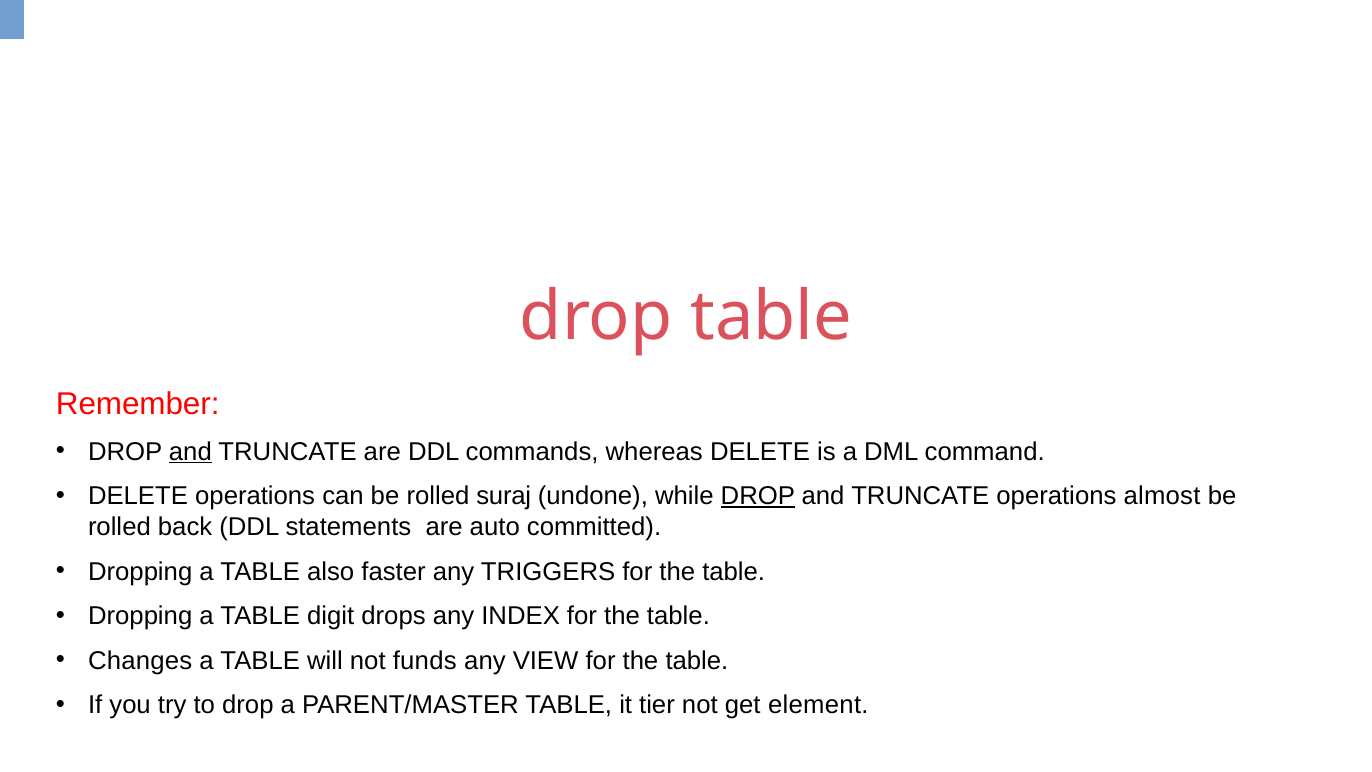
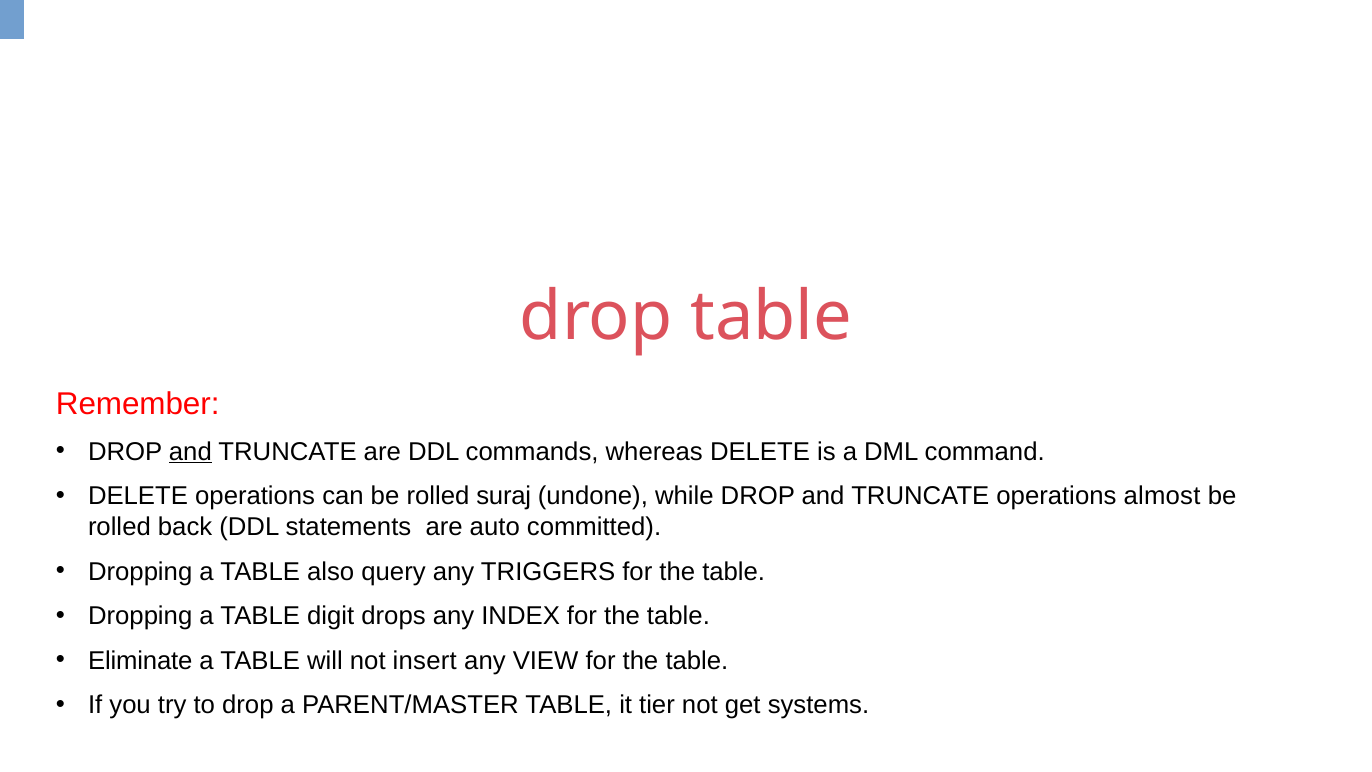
DROP underline: present -> none (758, 496)
faster: faster -> query (394, 571)
Changes: Changes -> Eliminate (140, 661)
funds: funds -> insert (425, 661)
element: element -> systems (818, 705)
